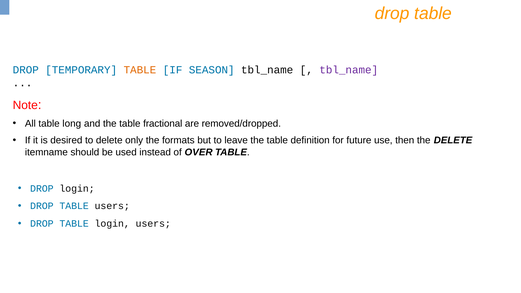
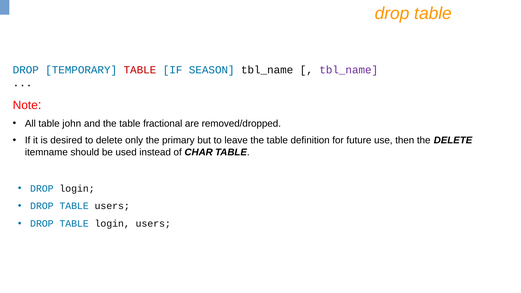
TABLE colour: orange -> red (140, 70)
long: long -> john (72, 124)
formats: formats -> primary (178, 140)
OVER: OVER -> CHAR (199, 152)
